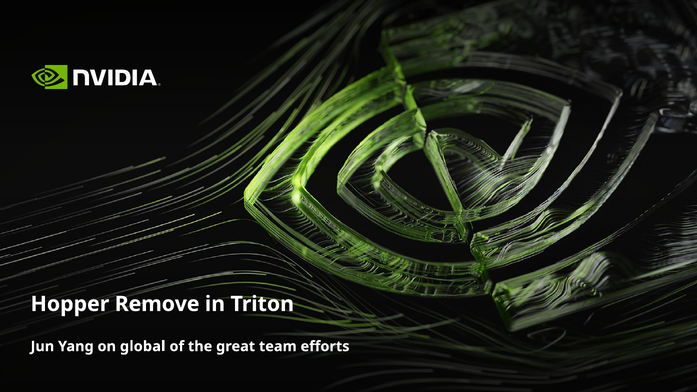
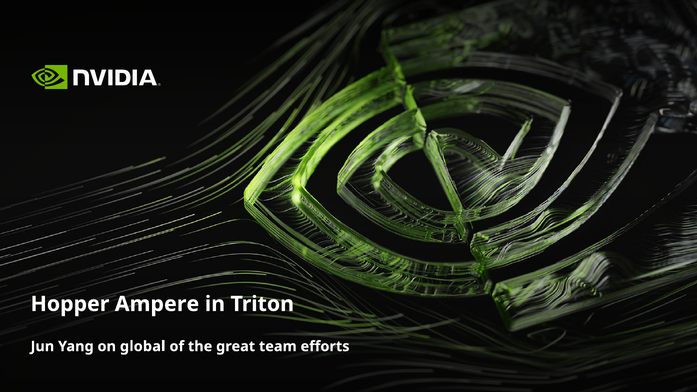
Remove: Remove -> Ampere (157, 304)
